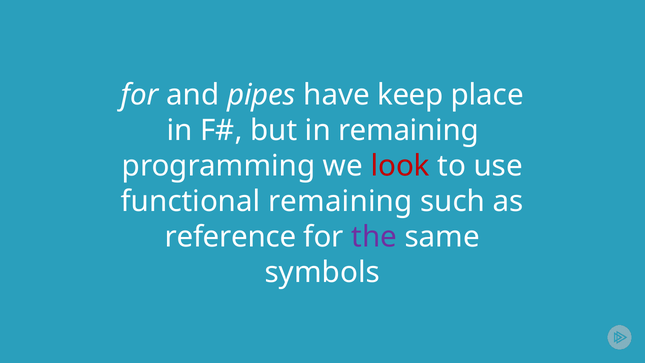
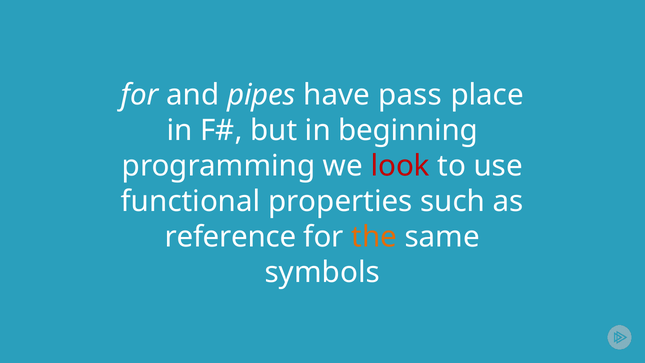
keep: keep -> pass (410, 95)
in remaining: remaining -> beginning (408, 130)
functional remaining: remaining -> properties (340, 201)
the colour: purple -> orange (374, 237)
